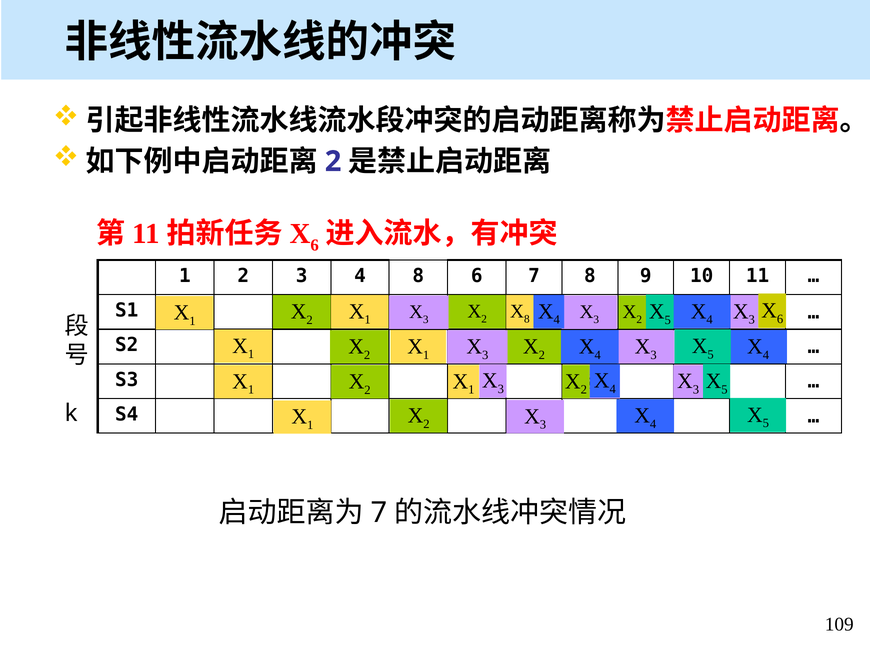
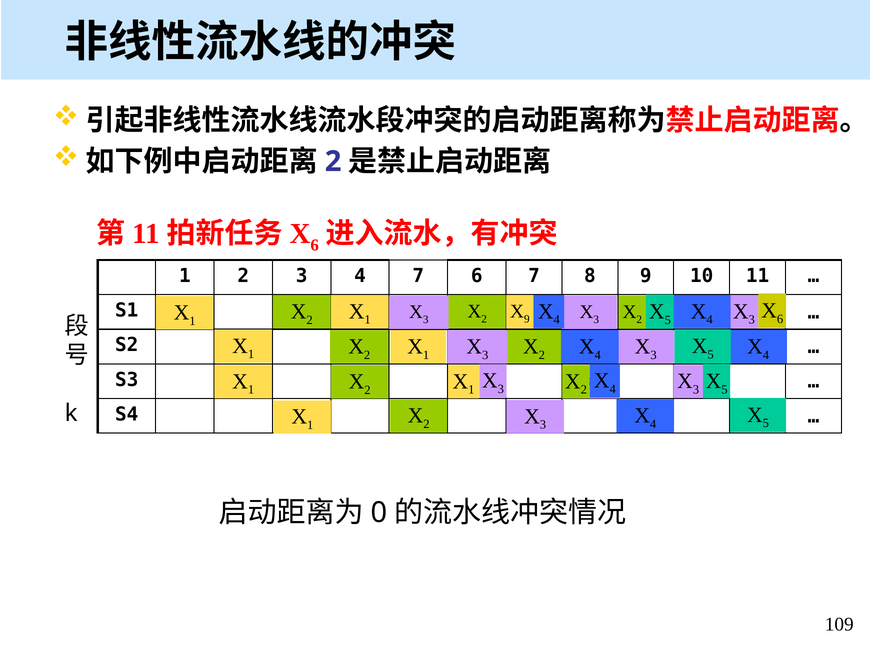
4 8: 8 -> 7 (418, 276)
8: 8 -> 9 (527, 319)
7: 7 -> 0 (379, 513)
